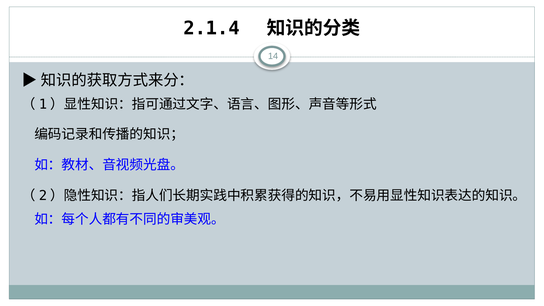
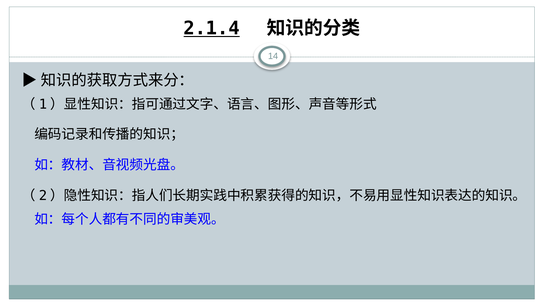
2.1.4 underline: none -> present (212, 28)
